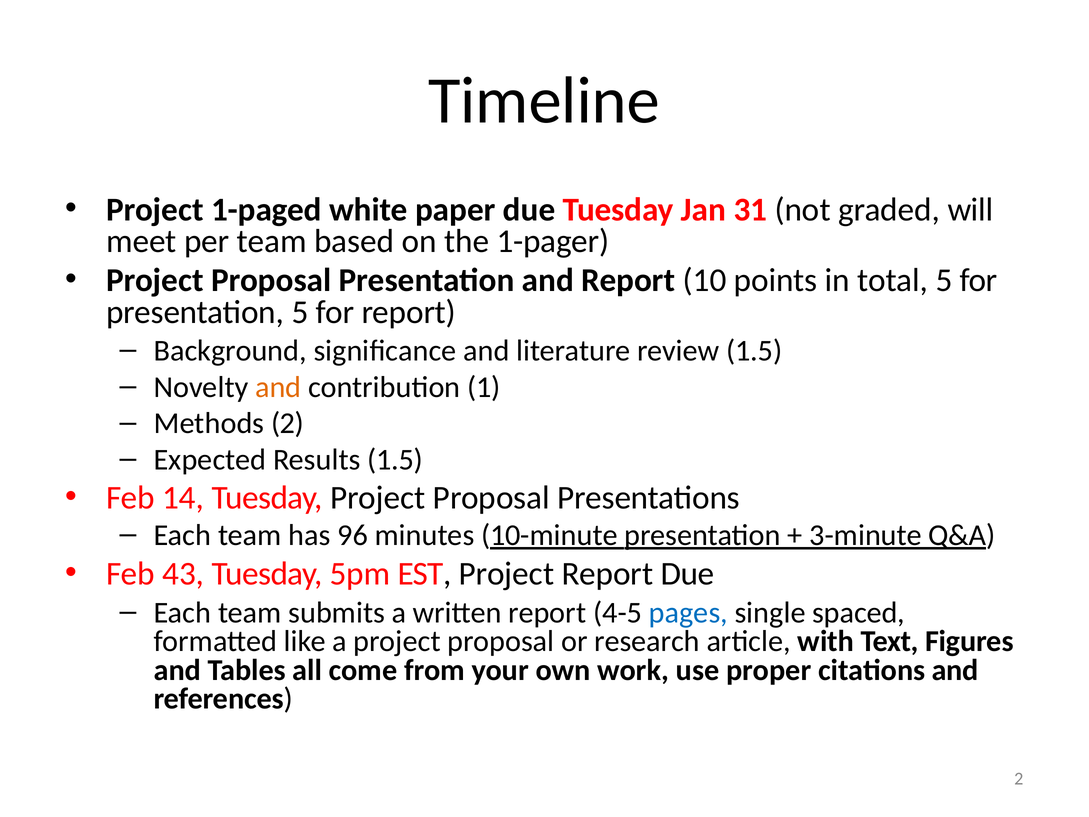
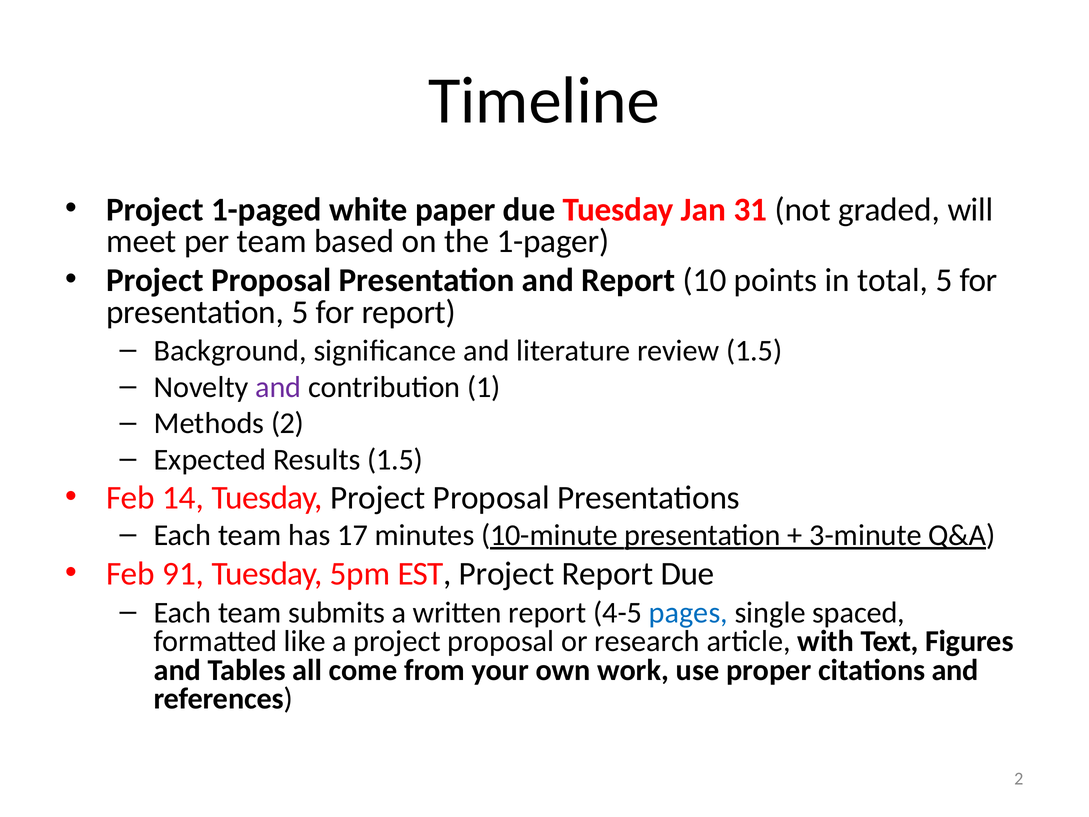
and colour: orange -> purple (278, 387)
96: 96 -> 17 (353, 535)
43: 43 -> 91 (183, 574)
